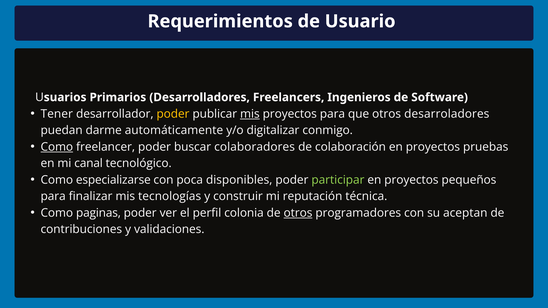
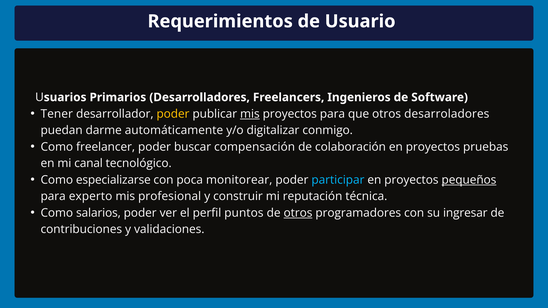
Como underline: present -> none (57, 147)
colaboradores: colaboradores -> compensación (255, 147)
disponibles: disponibles -> monitorear (239, 180)
participar colour: light green -> light blue (338, 180)
pequeños underline: none -> present (469, 180)
finalizar: finalizar -> experto (91, 196)
tecnologías: tecnologías -> profesional (170, 196)
paginas: paginas -> salarios (98, 213)
colonia: colonia -> puntos (244, 213)
aceptan: aceptan -> ingresar (465, 213)
